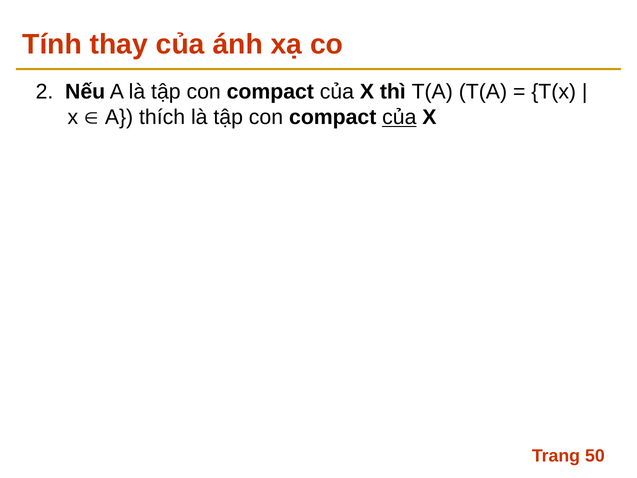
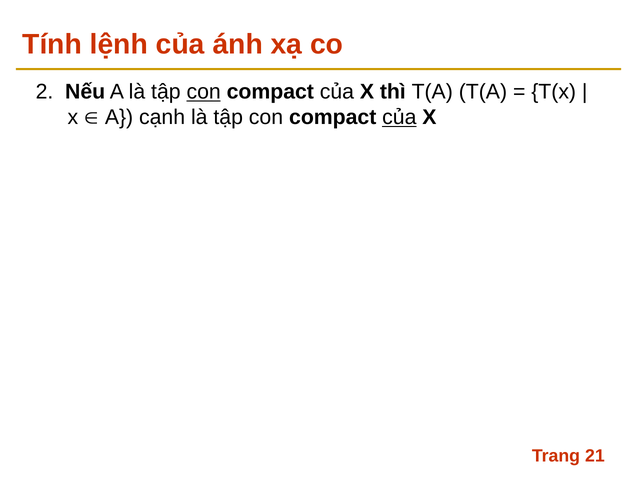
thay: thay -> lệnh (119, 44)
con underline: none -> present (204, 92)
thích: thích -> cạnh (162, 117)
50: 50 -> 21 (595, 456)
